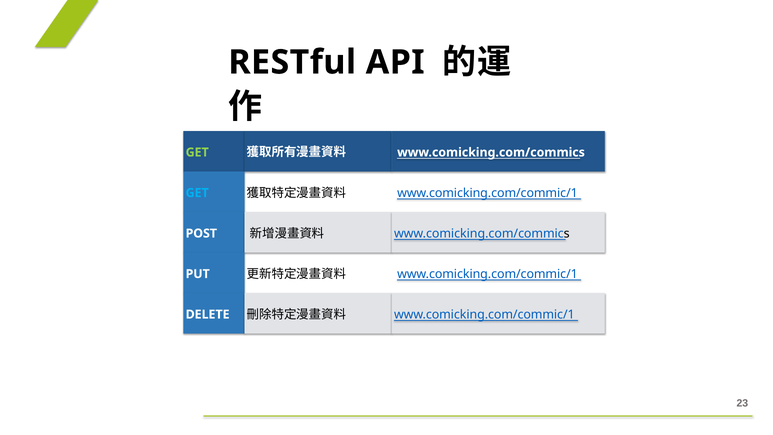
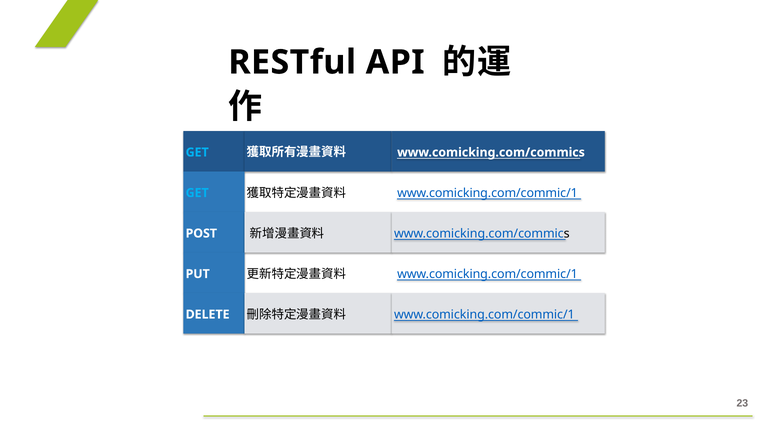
GET colour: light green -> light blue (197, 152)
